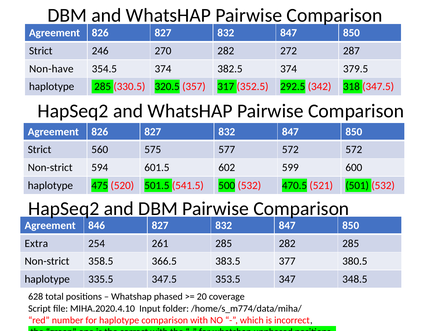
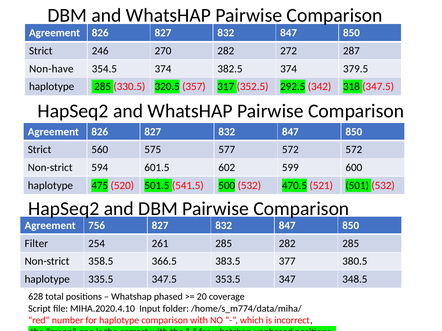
846: 846 -> 756 (97, 226)
Extra: Extra -> Filter (36, 244)
